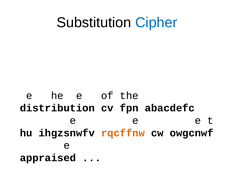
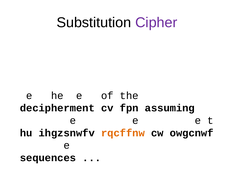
Cipher colour: blue -> purple (156, 23)
distribution: distribution -> decipherment (57, 108)
abacdefc: abacdefc -> assuming (170, 108)
appraised: appraised -> sequences (48, 158)
